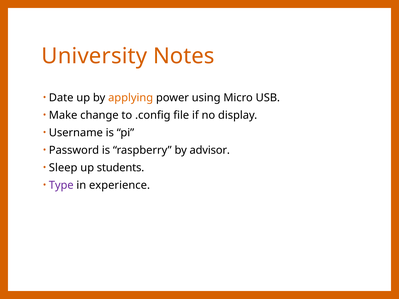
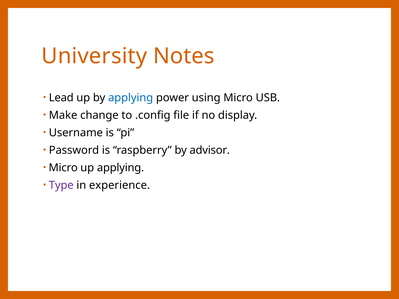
Date: Date -> Lead (61, 98)
applying colour: orange -> blue (131, 98)
Sleep: Sleep -> Micro (63, 168)
up students: students -> applying (121, 168)
